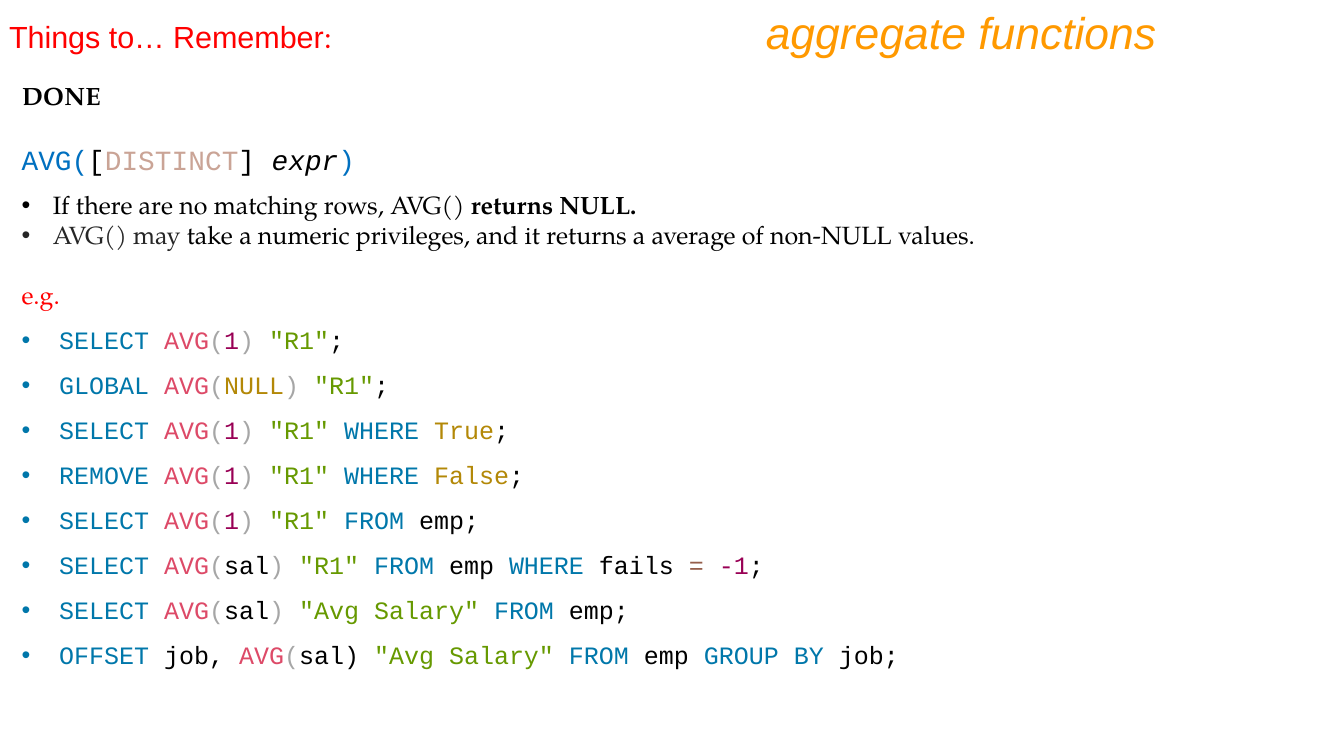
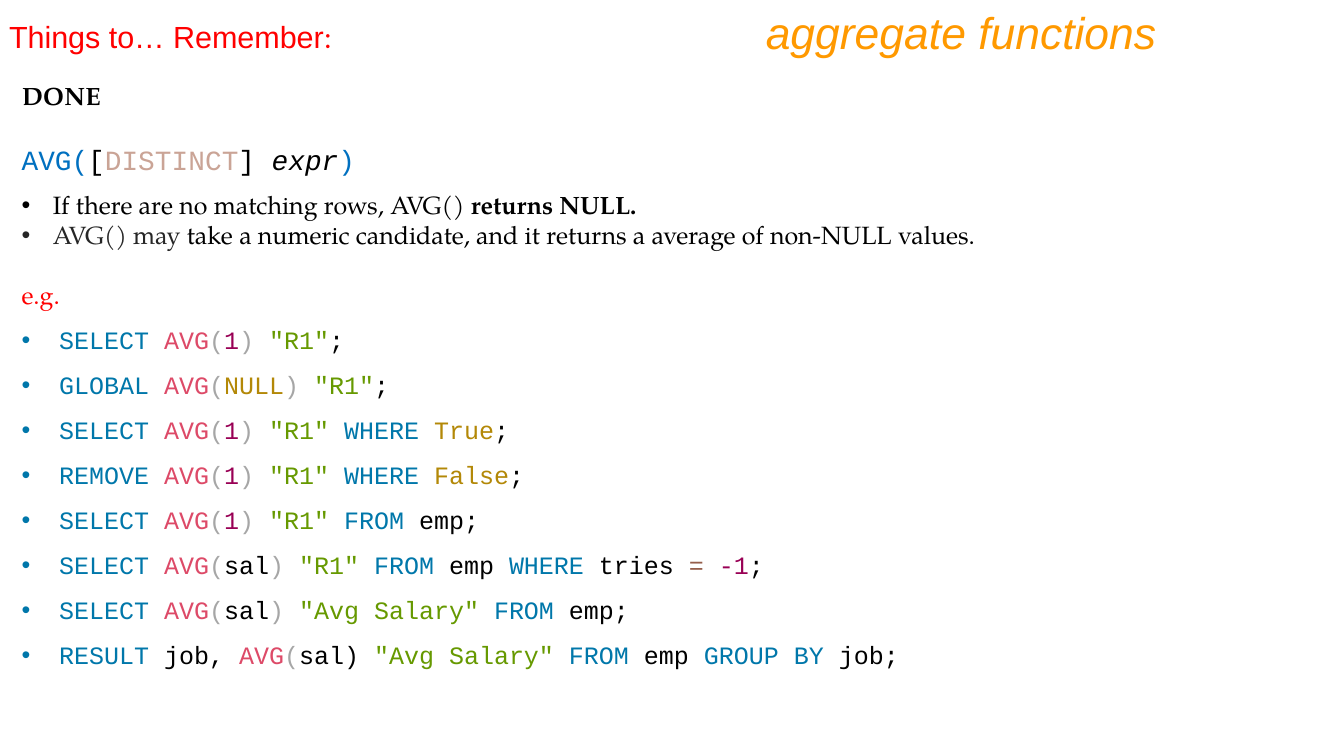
privileges: privileges -> candidate (413, 236)
fails: fails -> tries (636, 566)
OFFSET: OFFSET -> RESULT (104, 656)
